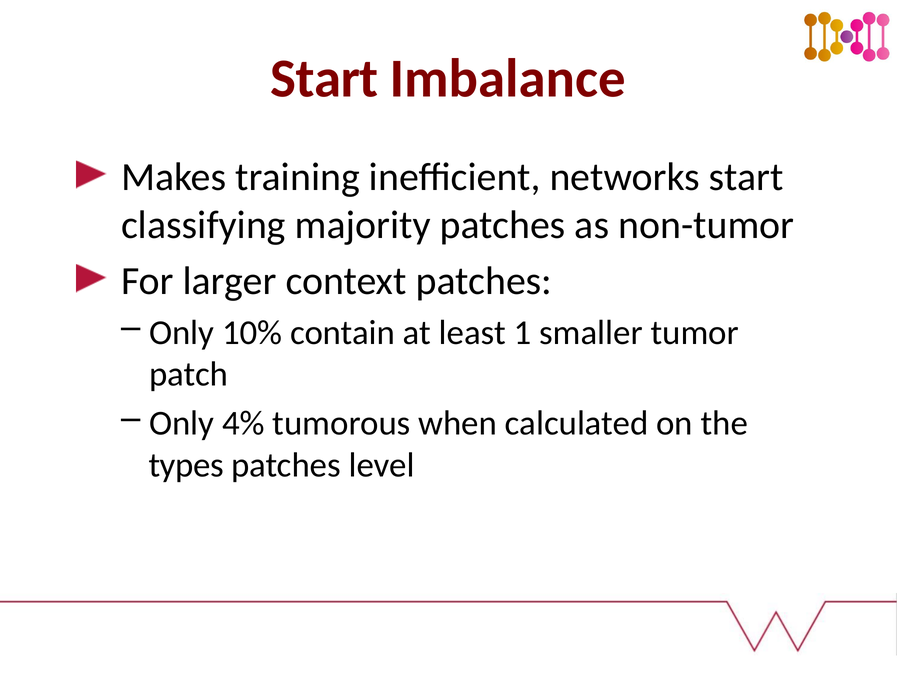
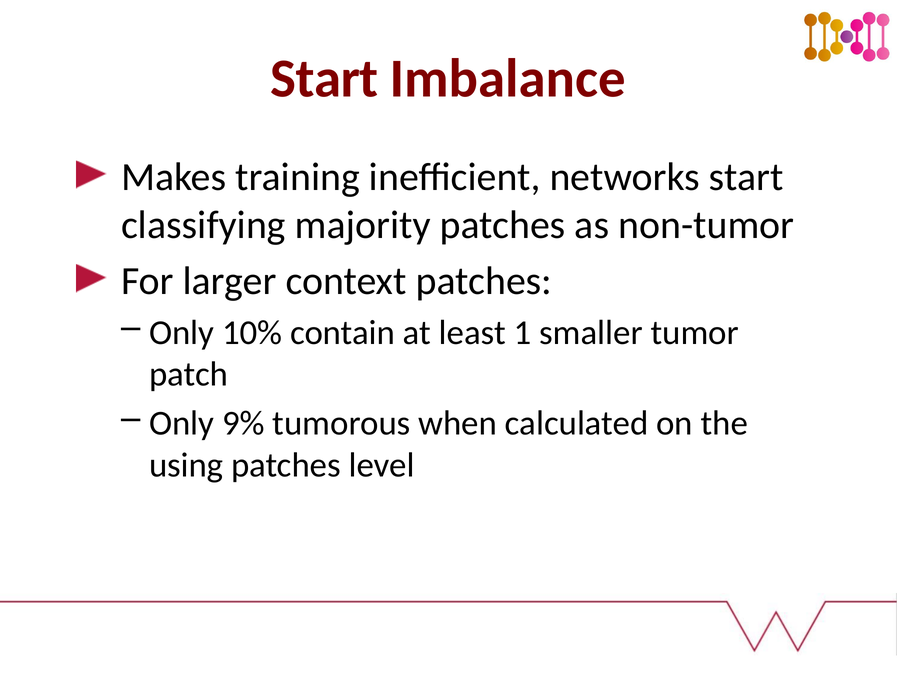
4%: 4% -> 9% (243, 423)
types: types -> using (186, 465)
